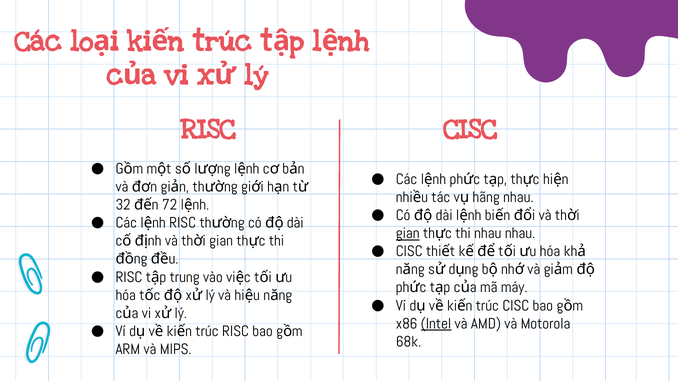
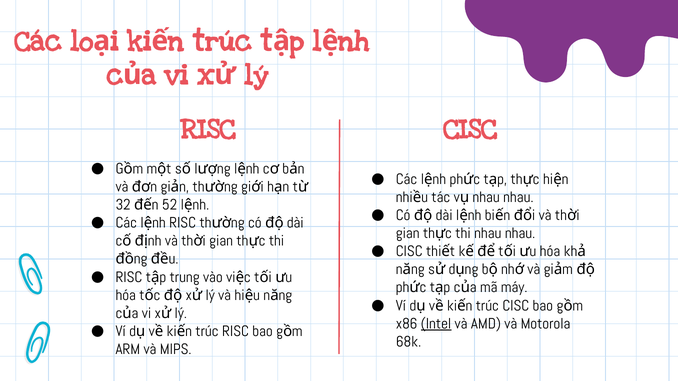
hãng: hãng -> nhau (486, 197)
72: 72 -> 52 (170, 205)
gian underline: present -> none (408, 234)
